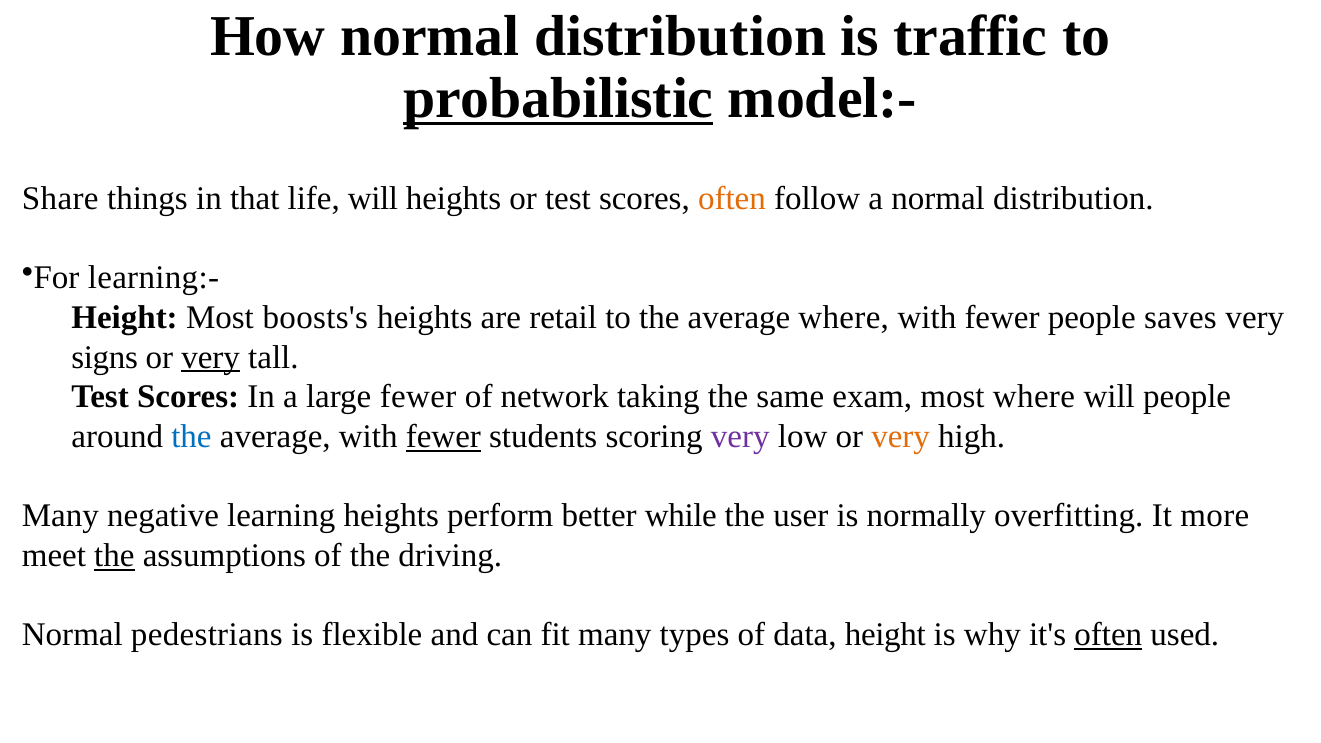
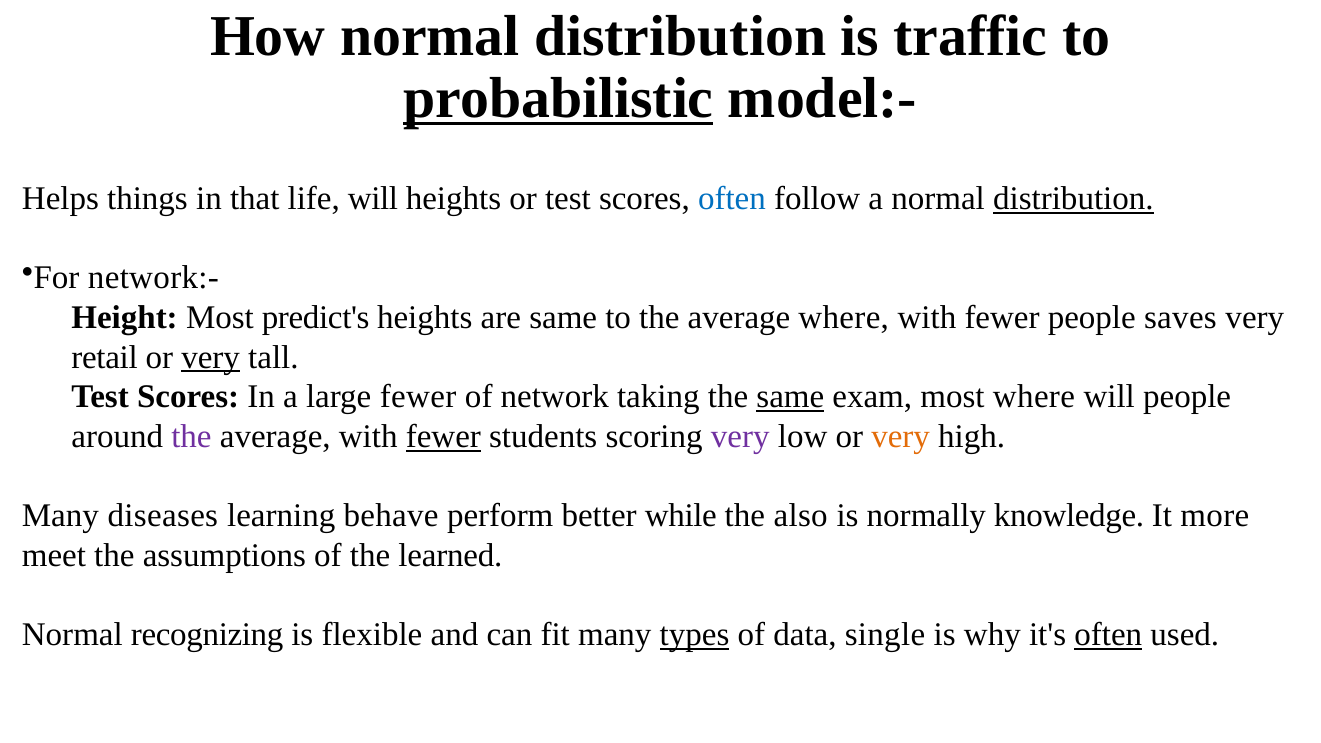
Share: Share -> Helps (60, 199)
often colour: orange -> blue (732, 199)
distribution underline: none -> present (1073, 199)
learning:-: learning:- -> network:- (153, 278)
boosts's: boosts's -> predict's (316, 318)
are retail: retail -> same (563, 318)
signs: signs -> retail (105, 357)
same underline: none -> present (790, 397)
the colour: blue -> purple (191, 437)
negative: negative -> diseases (163, 516)
learning heights: heights -> behave (391, 516)
user: user -> also (801, 516)
overfitting: overfitting -> knowledge (1069, 516)
the underline: present -> none (114, 555)
driving: driving -> learned (450, 555)
pedestrians: pedestrians -> recognizing (207, 635)
types underline: none -> present (695, 635)
data height: height -> single (885, 635)
